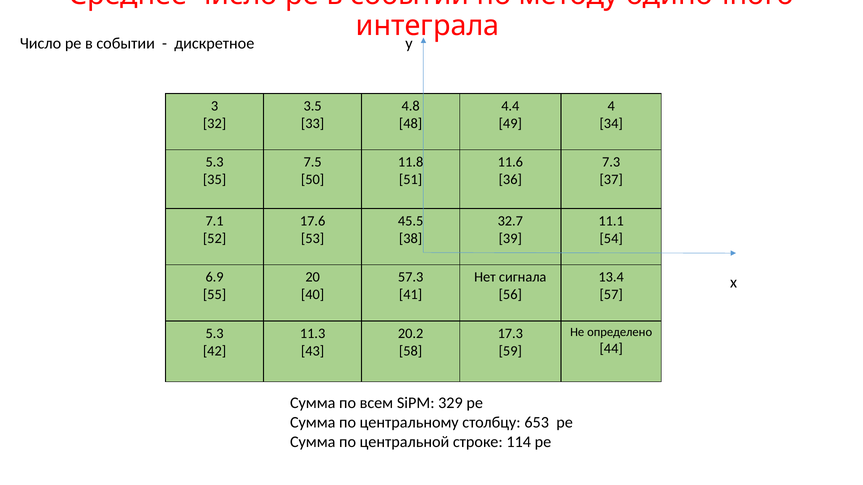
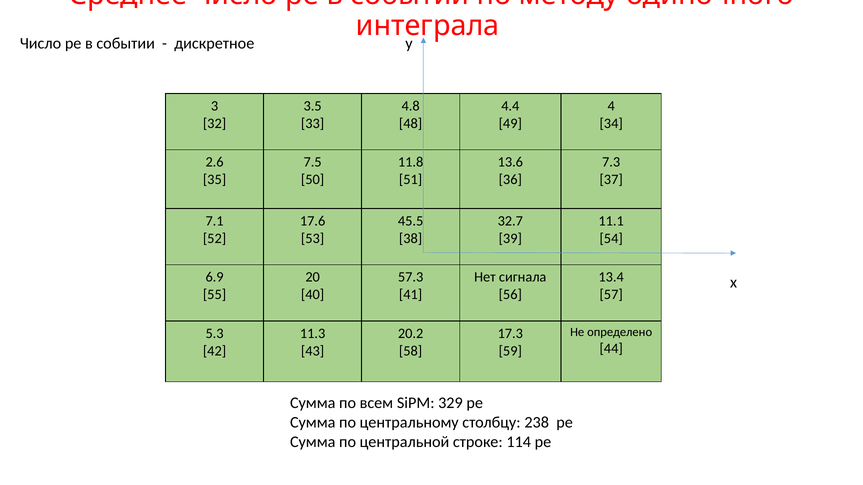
5.3: 5.3 -> 2.6 (215, 162)
11.6: 11.6 -> 13.6 (510, 162)
653: 653 -> 238 (537, 423)
